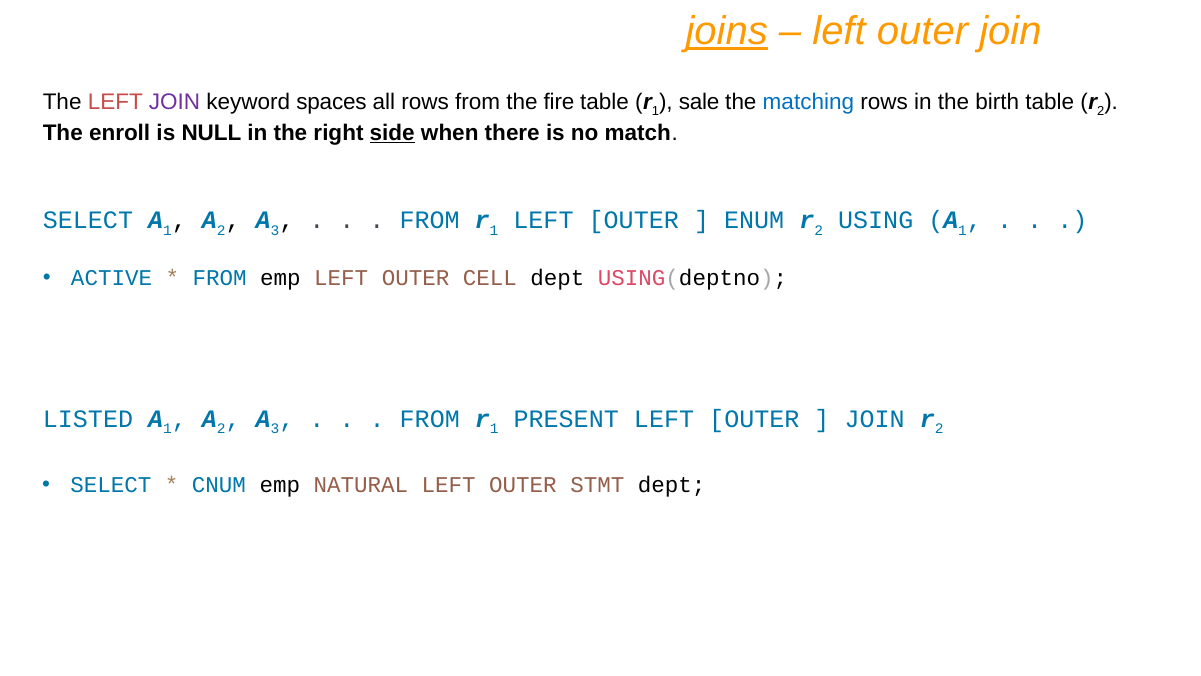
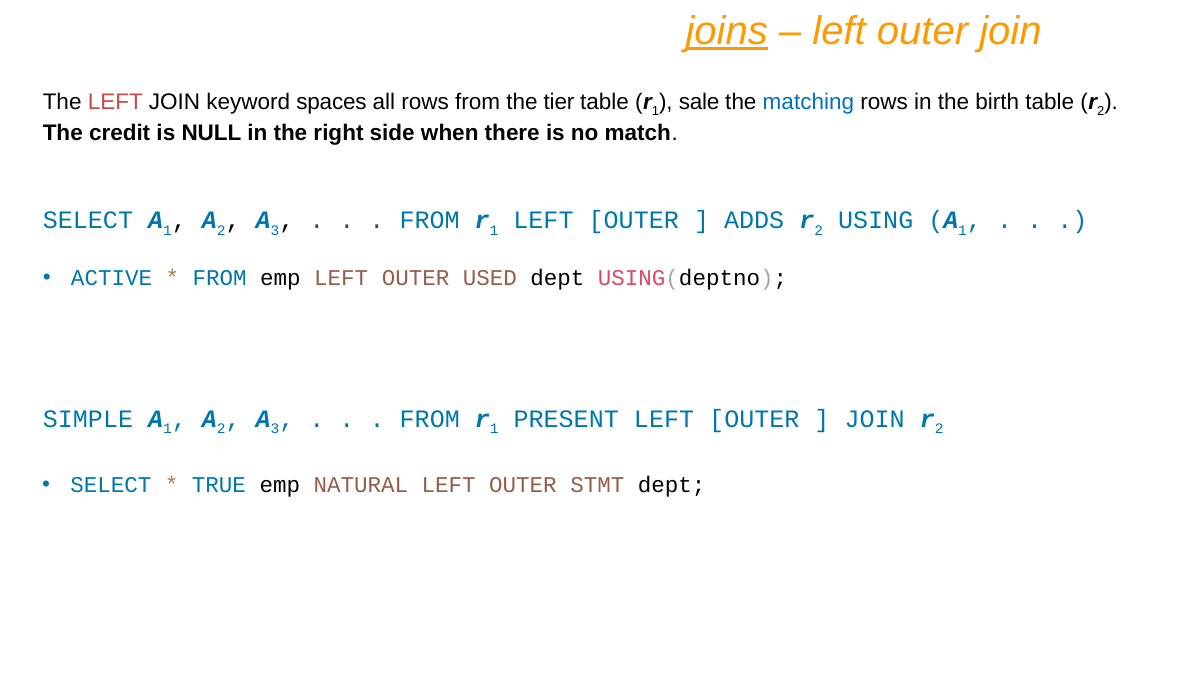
JOIN colour: purple -> black (175, 102)
fire: fire -> tier (559, 102)
enroll: enroll -> credit (120, 133)
side underline: present -> none (392, 133)
ENUM: ENUM -> ADDS (754, 221)
CELL: CELL -> USED (490, 278)
LISTED: LISTED -> SIMPLE (88, 419)
CNUM: CNUM -> TRUE (219, 485)
